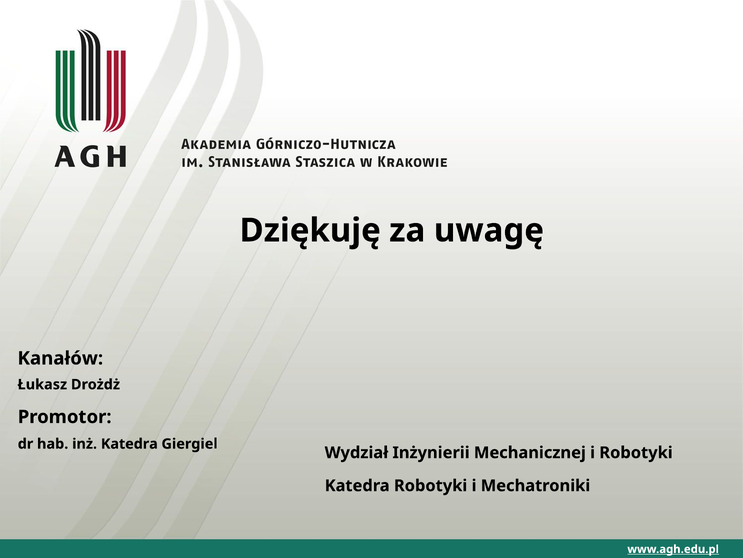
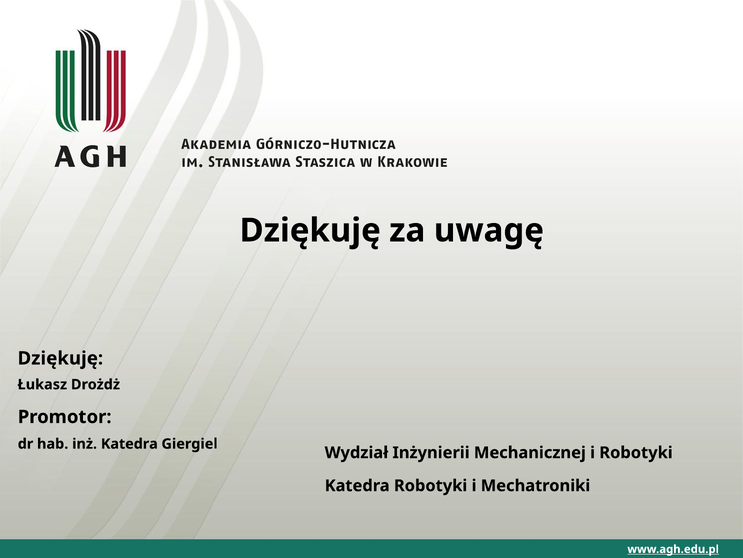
Kanałów: Kanałów -> Dziękuję (60, 358)
